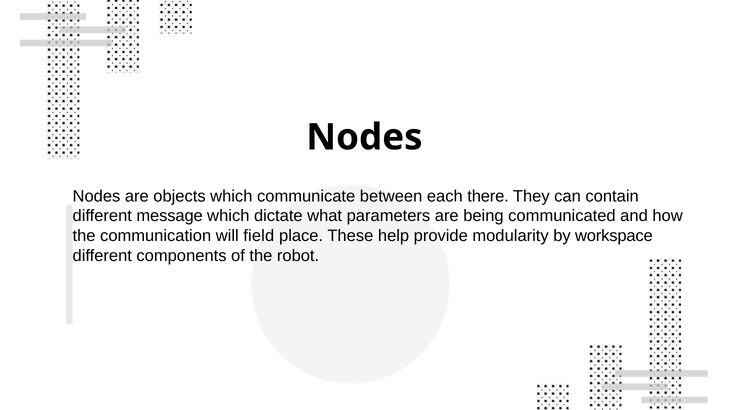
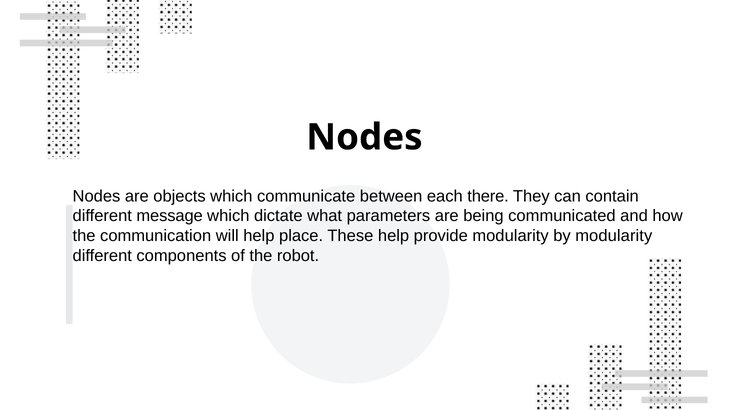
will field: field -> help (259, 236)
by workspace: workspace -> modularity (614, 236)
